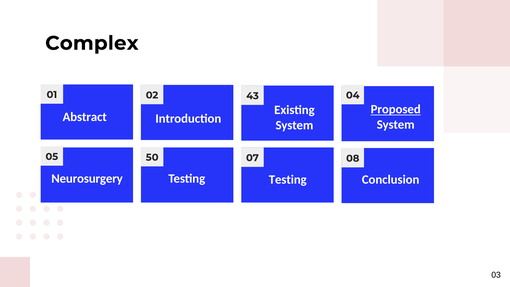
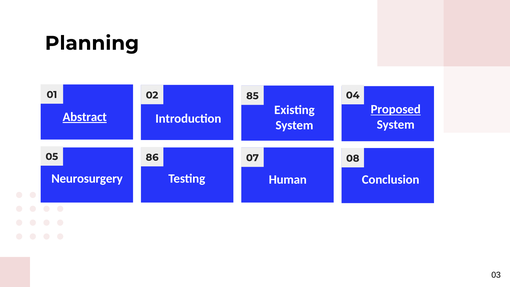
Complex: Complex -> Planning (92, 43)
43: 43 -> 85 (252, 96)
Abstract underline: none -> present (85, 117)
50: 50 -> 86 (152, 157)
Testing: Testing -> Human (288, 179)
